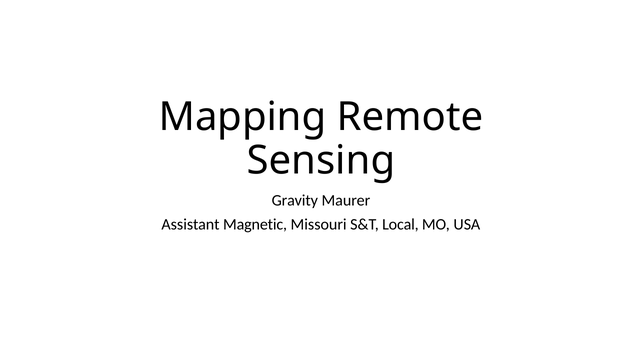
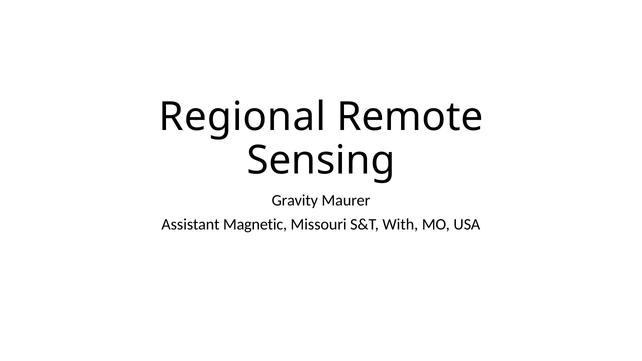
Mapping: Mapping -> Regional (242, 117)
Local: Local -> With (400, 225)
